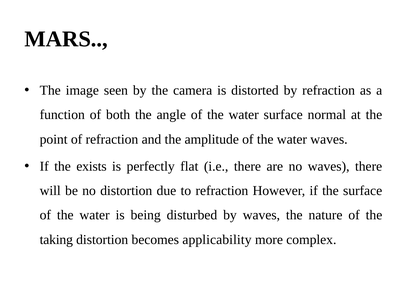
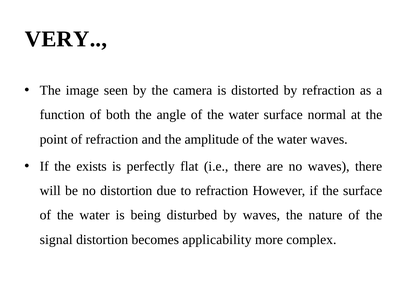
MARS: MARS -> VERY (66, 39)
taking: taking -> signal (56, 240)
